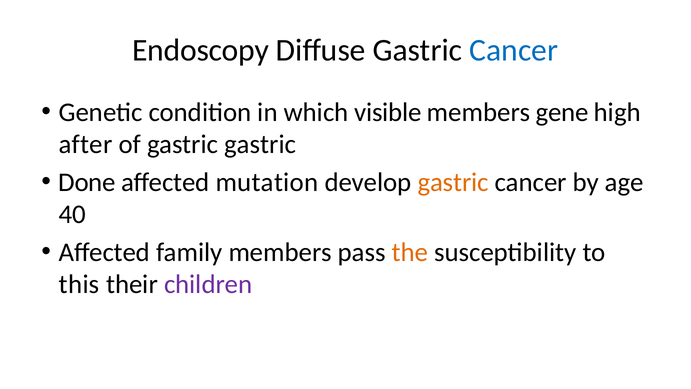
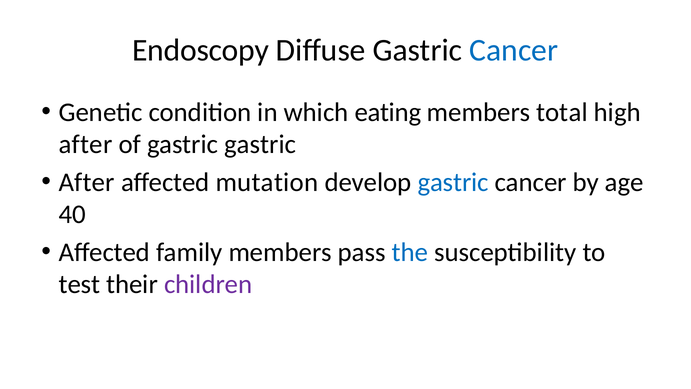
visible: visible -> eating (388, 112)
gene: gene -> total (562, 112)
Done: Done -> After (87, 182)
gastric colour: orange -> blue (453, 182)
the colour: orange -> blue (410, 252)
this: this -> test (79, 284)
